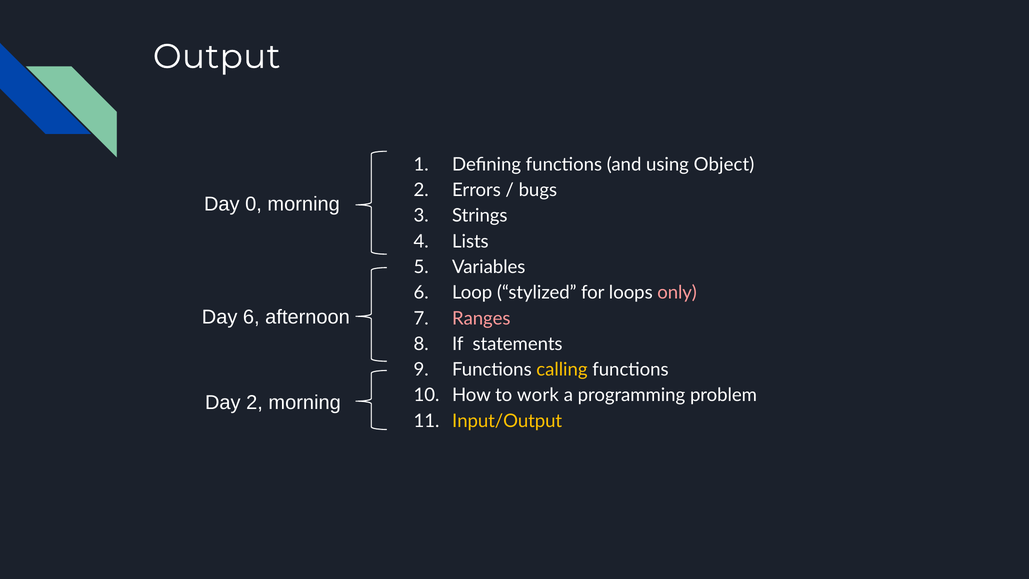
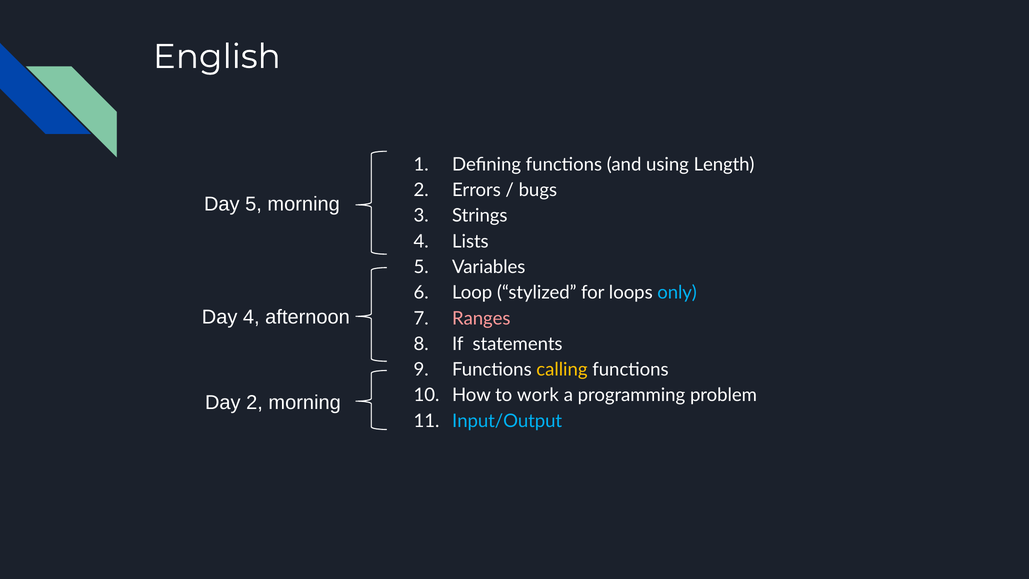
Output: Output -> English (217, 57)
Object: Object -> Length (724, 164)
Day 0: 0 -> 5 (253, 204)
only colour: pink -> light blue (677, 293)
Day 6: 6 -> 4 (251, 317)
Input/Output colour: yellow -> light blue (507, 421)
